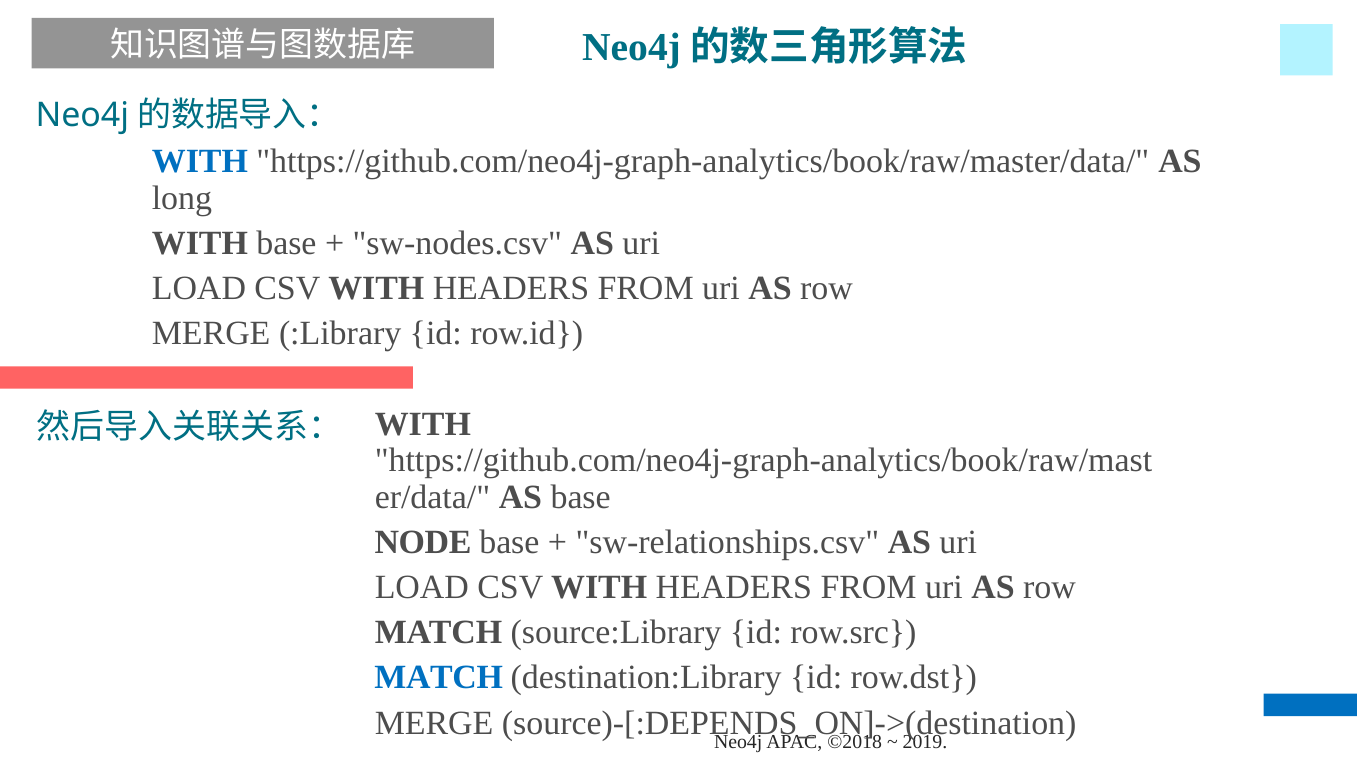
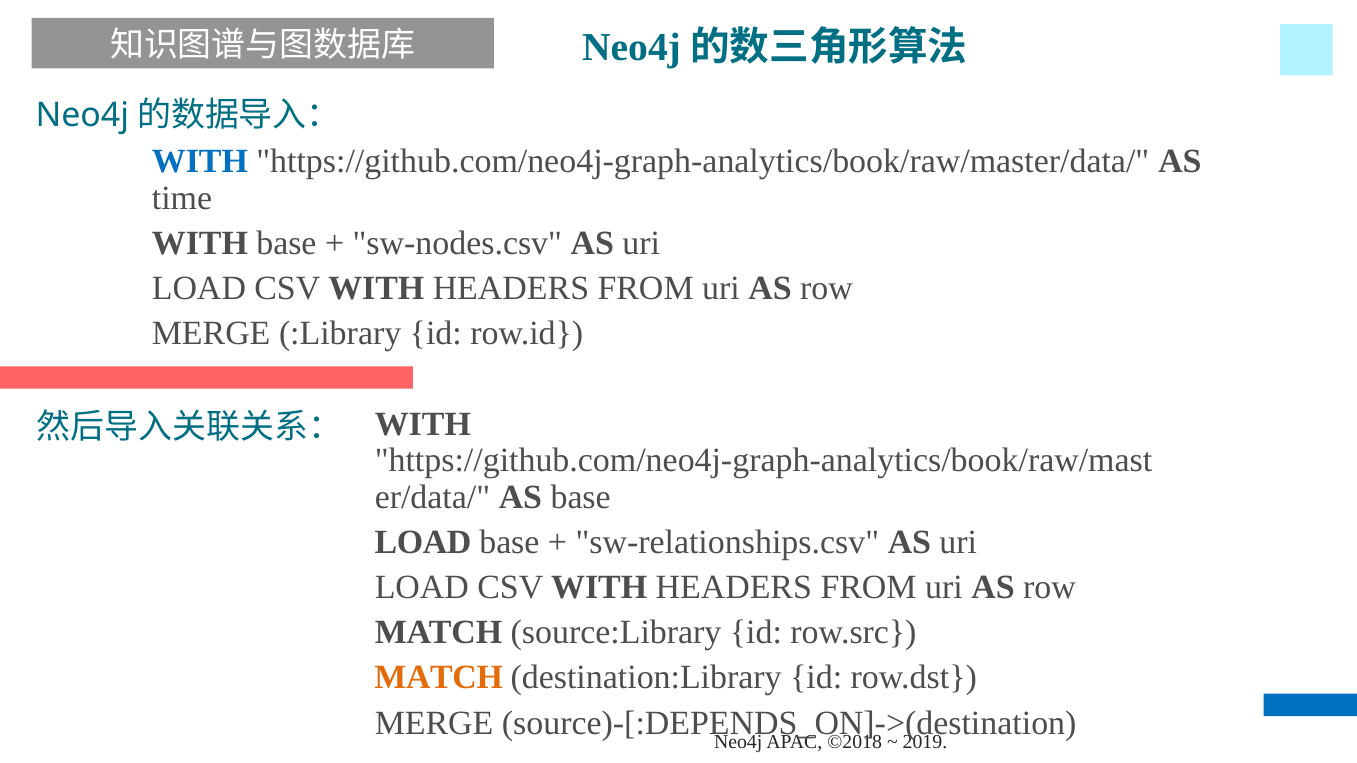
long: long -> time (182, 198)
NODE: NODE -> LOAD (423, 543)
MATCH colour: blue -> orange (439, 678)
